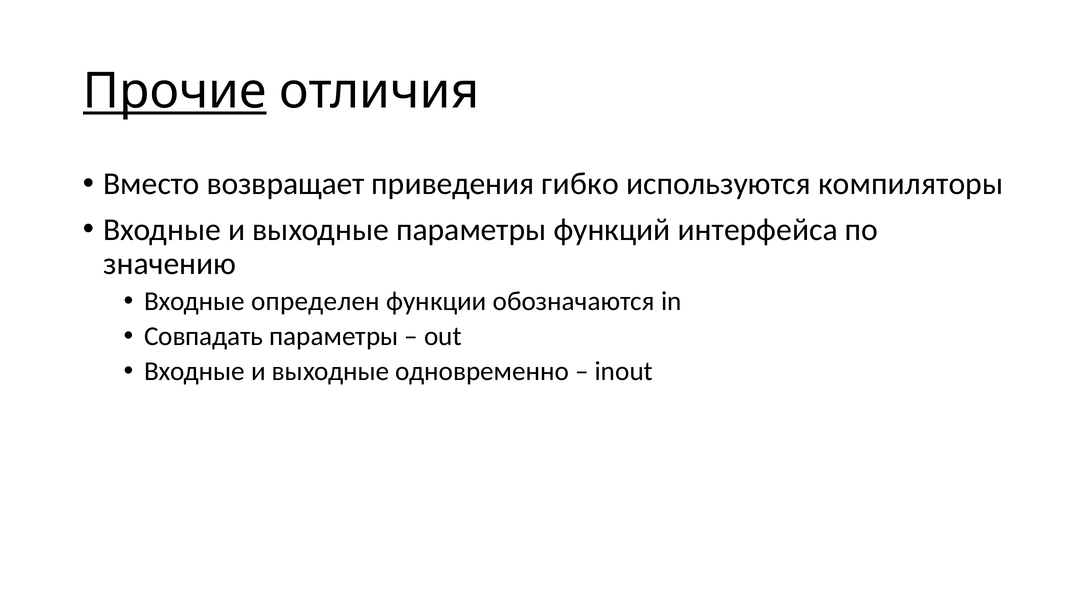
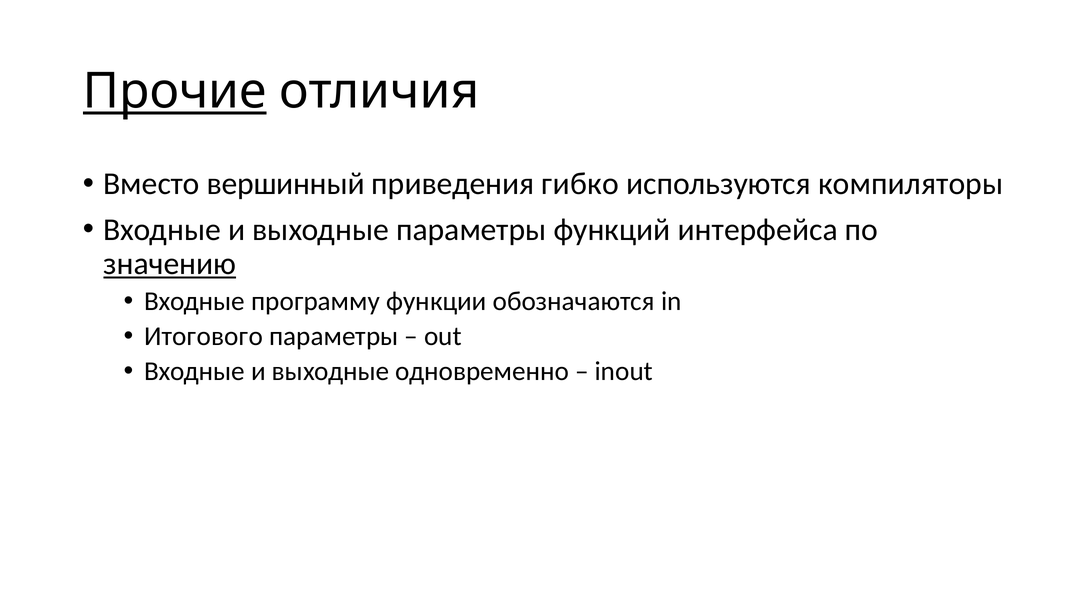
возвращает: возвращает -> вершинный (286, 184)
значению underline: none -> present (170, 264)
определен: определен -> программу (316, 301)
Совпадать: Совпадать -> Итогового (203, 336)
